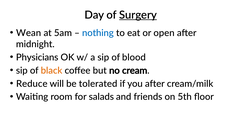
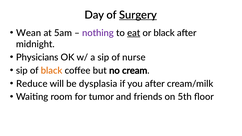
nothing colour: blue -> purple (98, 33)
eat underline: none -> present (134, 33)
or open: open -> black (164, 33)
blood: blood -> nurse (134, 57)
tolerated: tolerated -> dysplasia (98, 84)
salads: salads -> tumor (101, 97)
